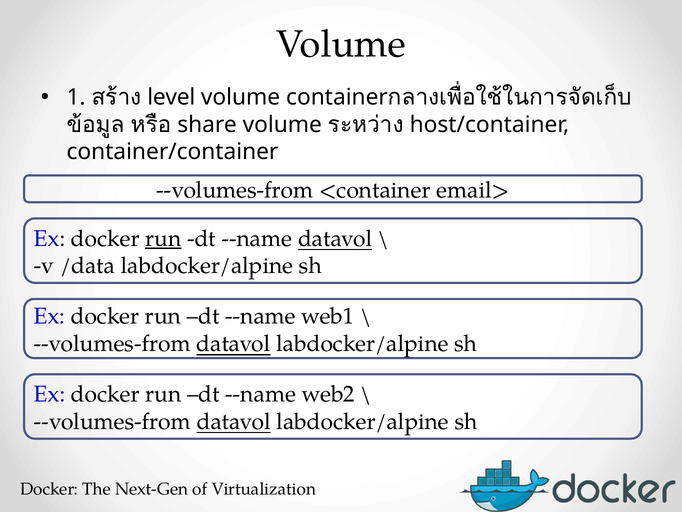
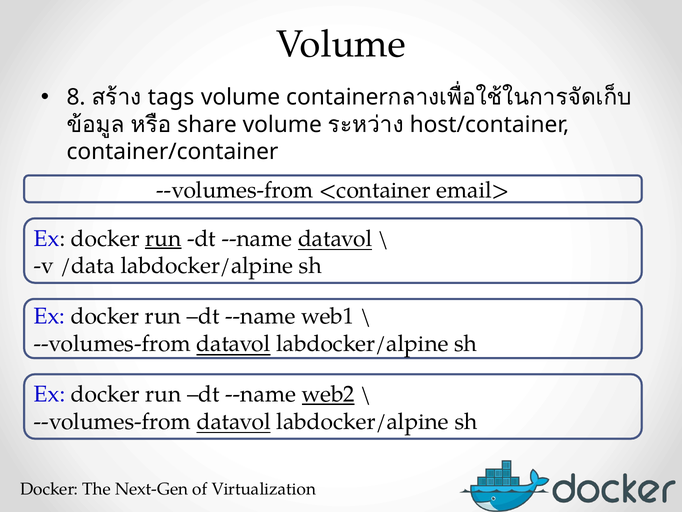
1: 1 -> 8 (76, 97)
level: level -> tags (171, 97)
web2 underline: none -> present (328, 394)
